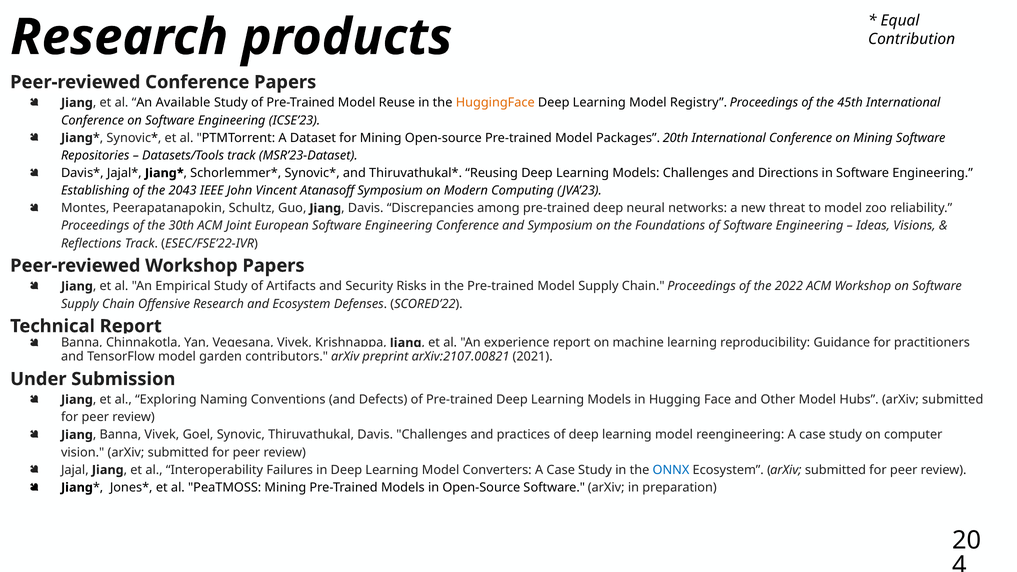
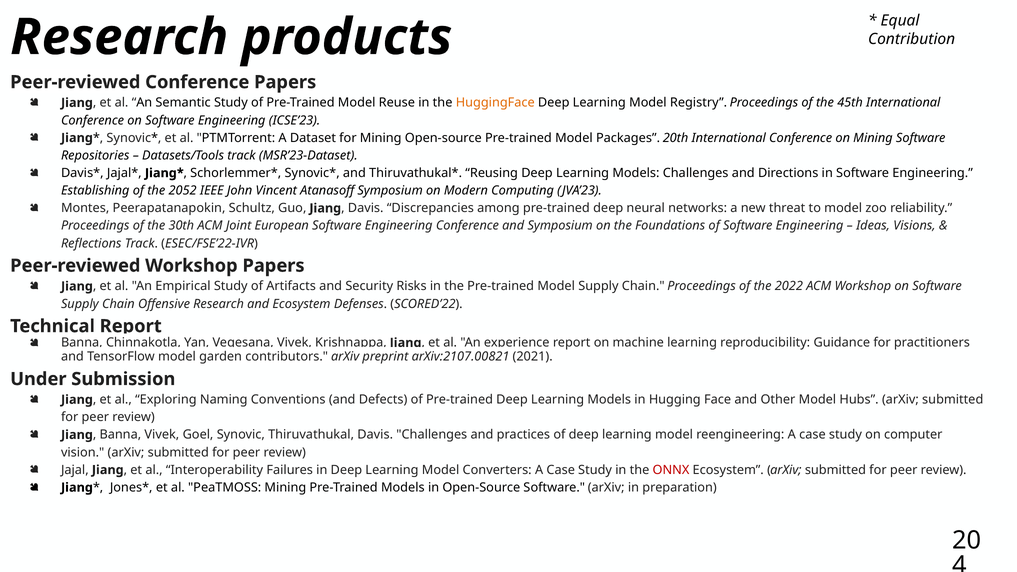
Available: Available -> Semantic (183, 103)
2043: 2043 -> 2052 (183, 191)
ONNX colour: blue -> red (671, 470)
